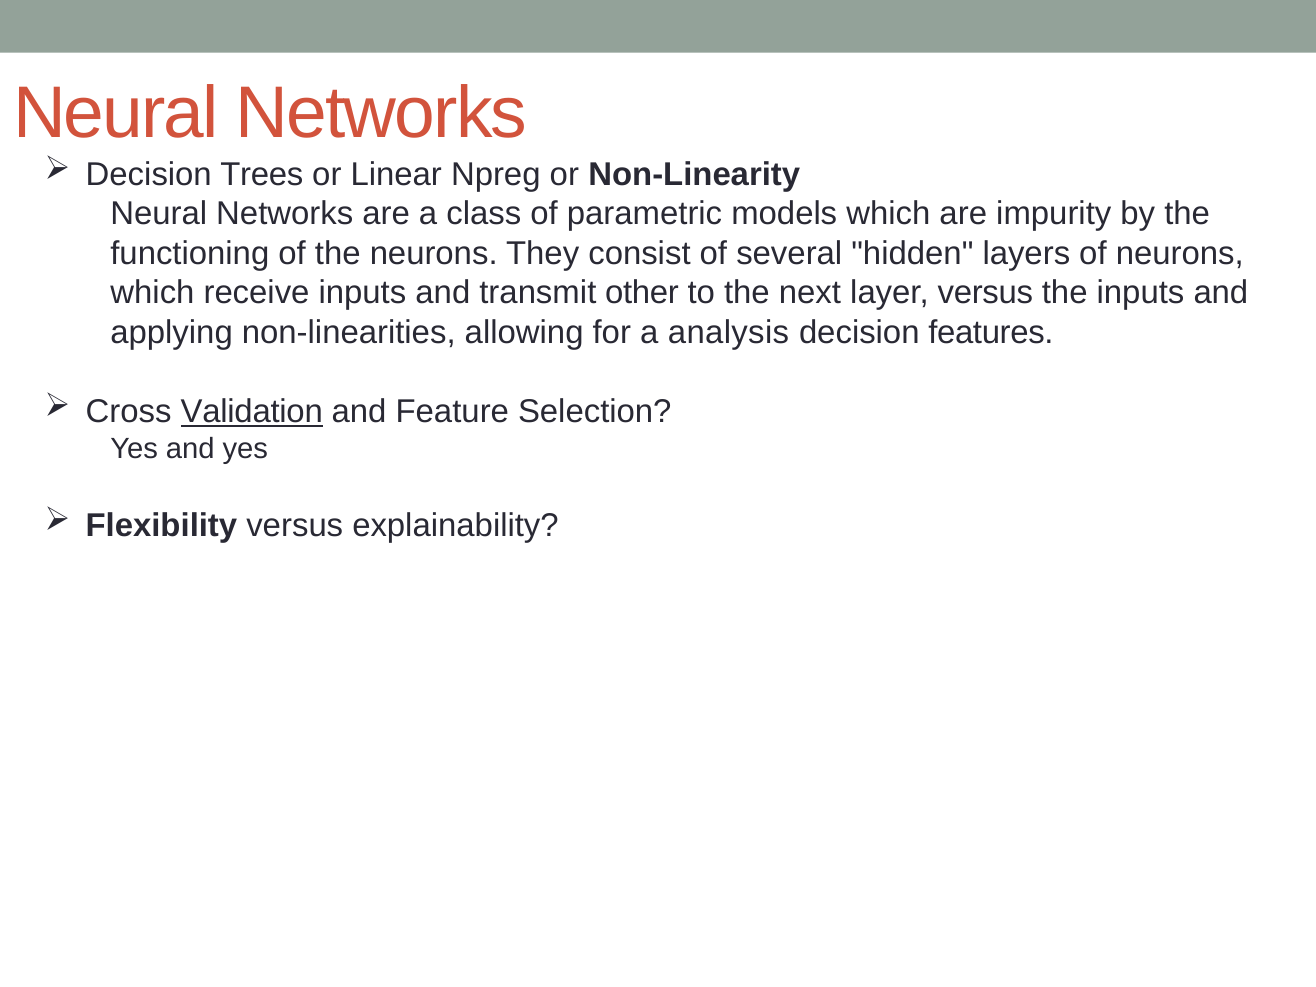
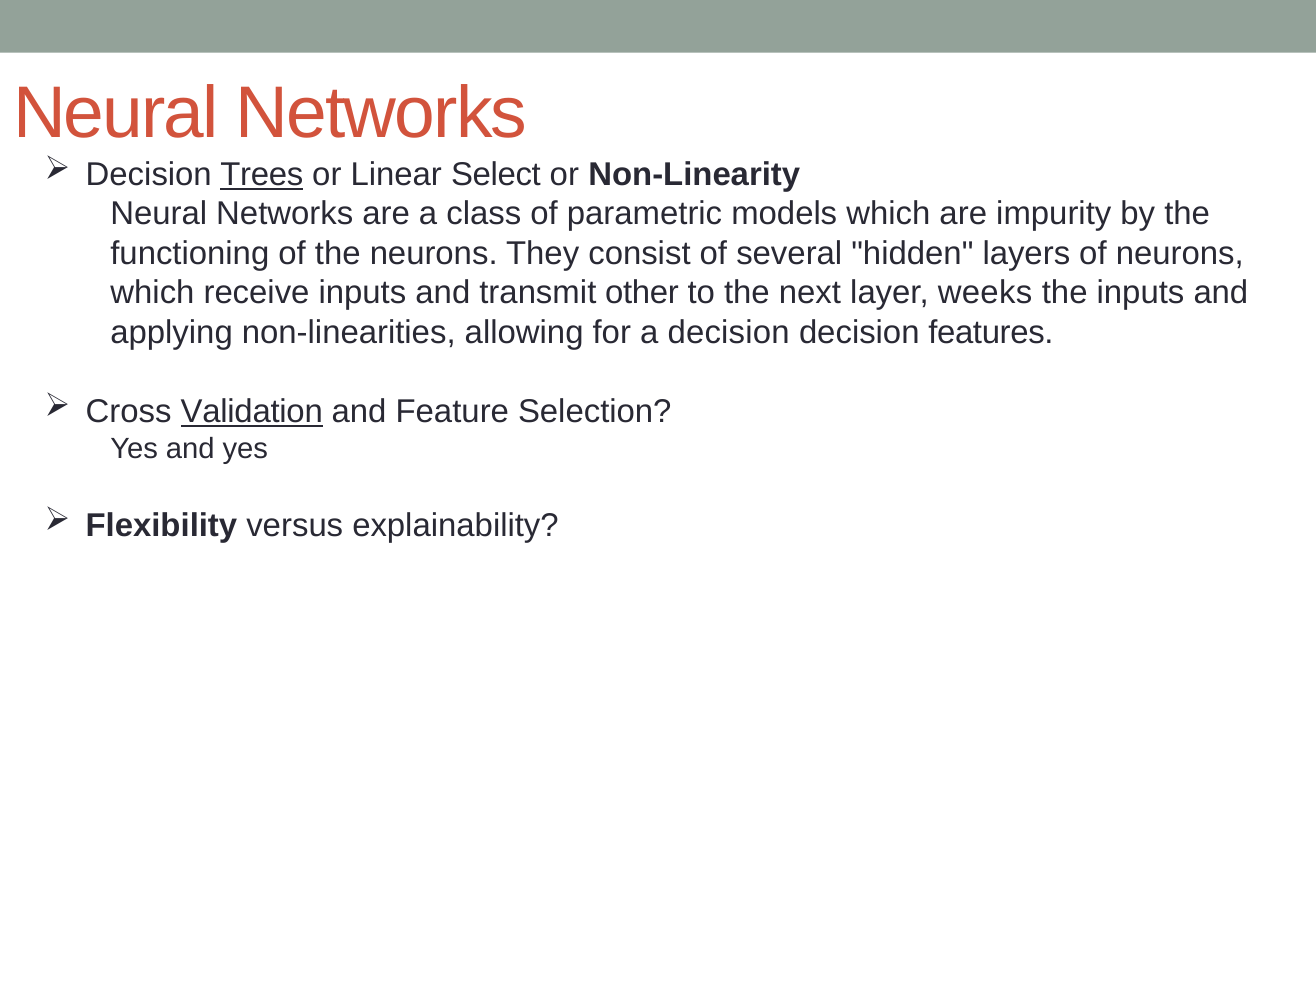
Trees underline: none -> present (262, 175)
Npreg: Npreg -> Select (496, 175)
layer versus: versus -> weeks (985, 293)
a analysis: analysis -> decision (729, 332)
